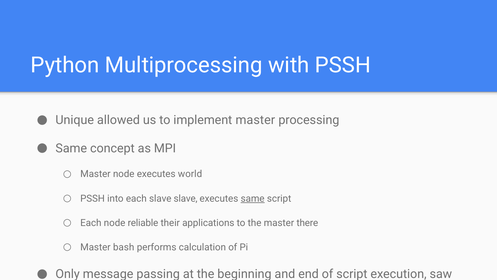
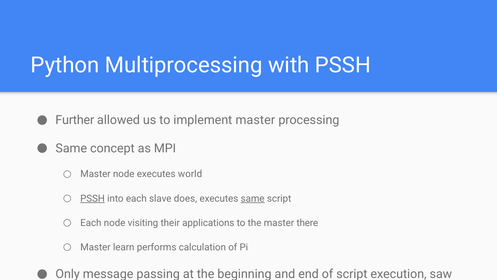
Unique: Unique -> Further (75, 120)
PSSH underline: none -> present (93, 198)
slave slave: slave -> does (185, 198)
reliable: reliable -> visiting (143, 223)
bash: bash -> learn (124, 247)
